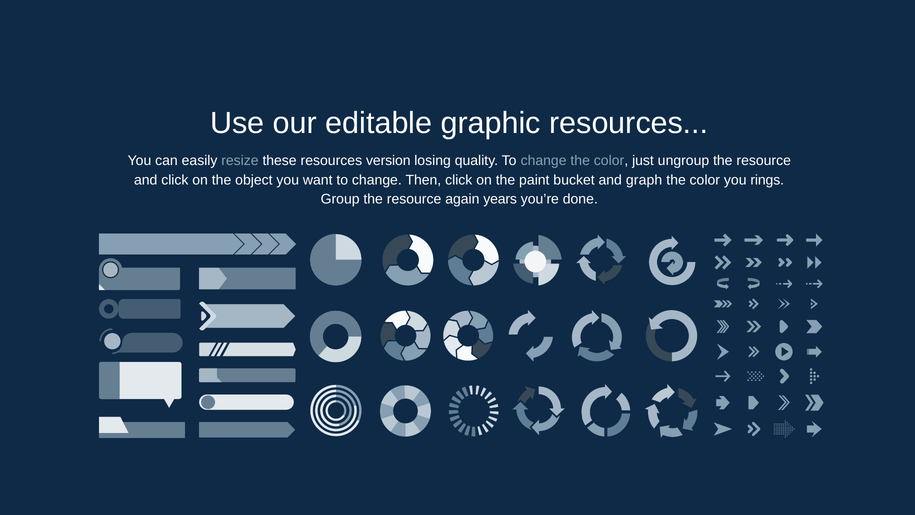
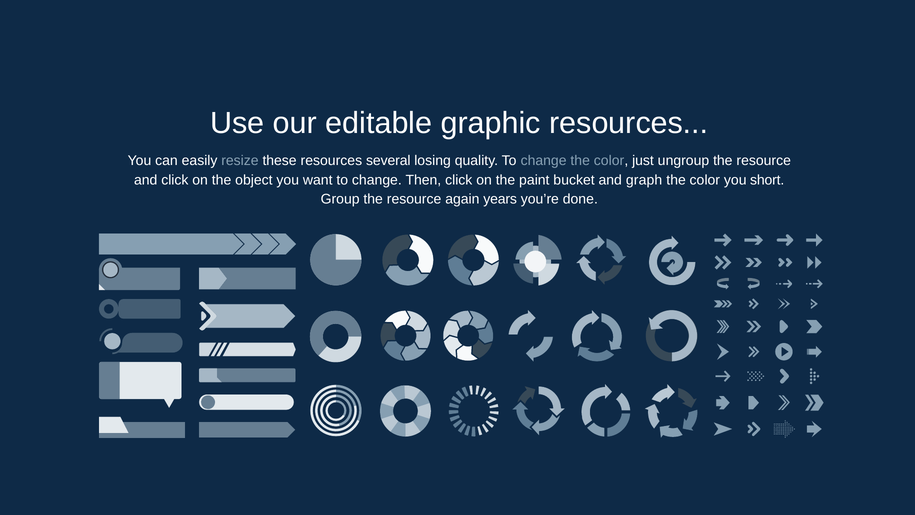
version: version -> several (388, 161)
rings: rings -> short (767, 180)
